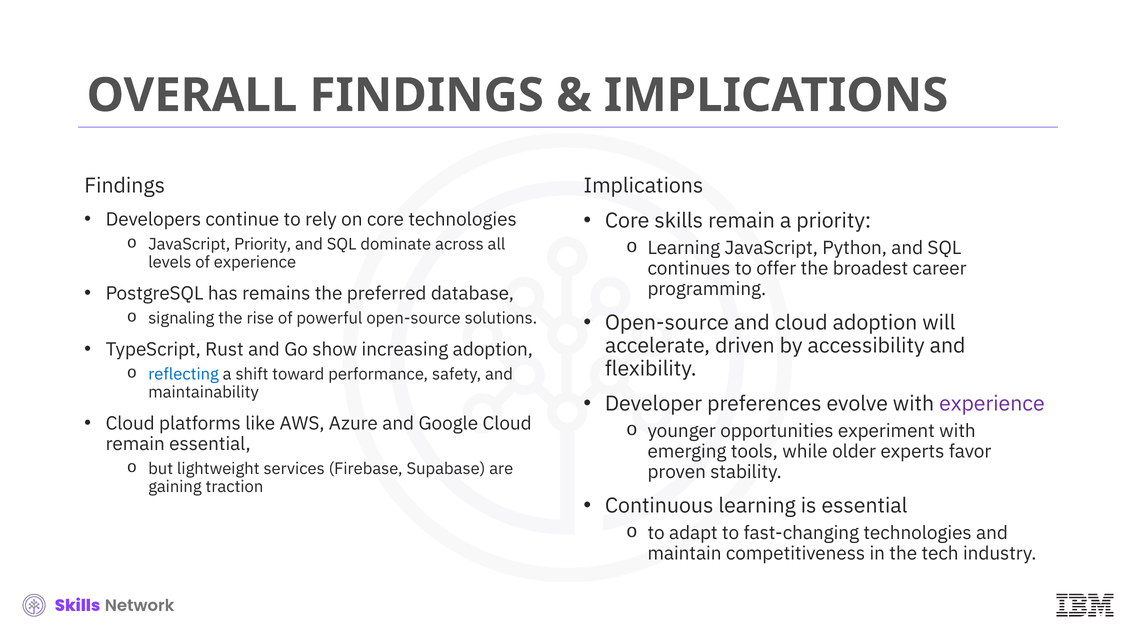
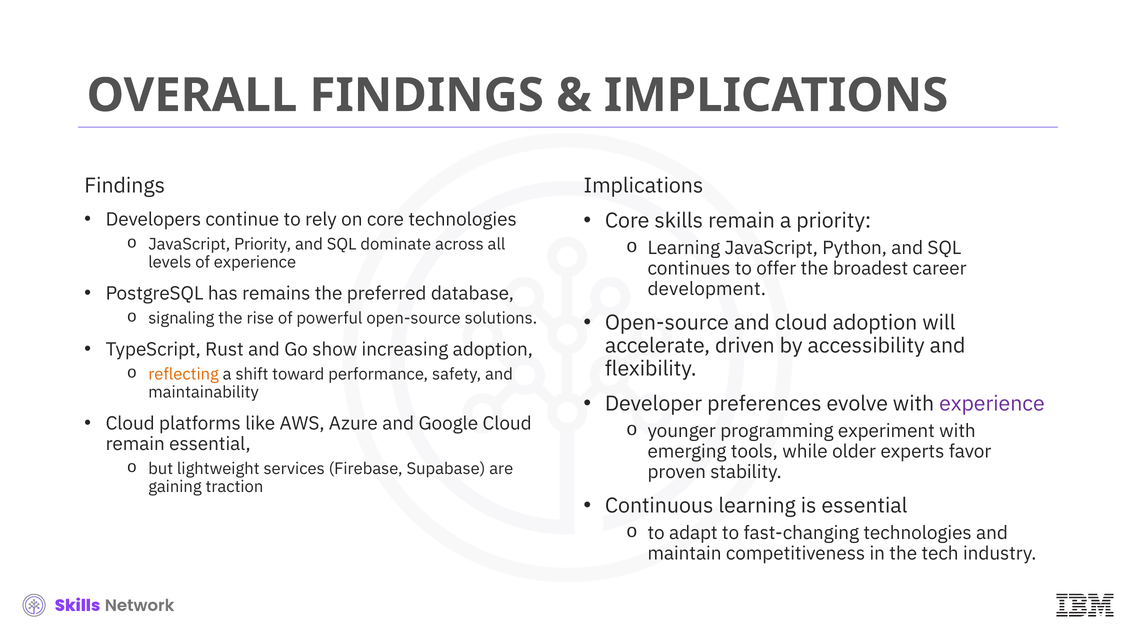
programming: programming -> development (707, 289)
reflecting colour: blue -> orange (184, 374)
opportunities: opportunities -> programming (777, 431)
